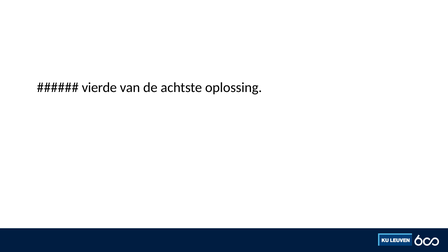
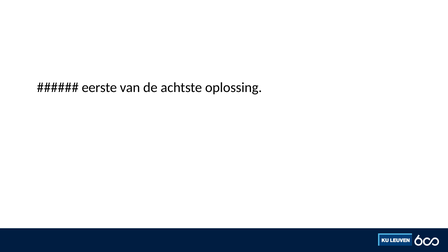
vierde: vierde -> eerste (99, 88)
